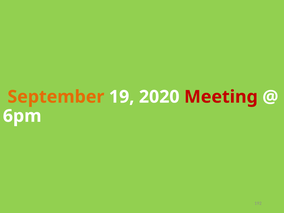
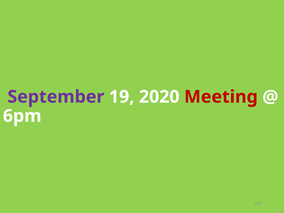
September colour: orange -> purple (56, 97)
